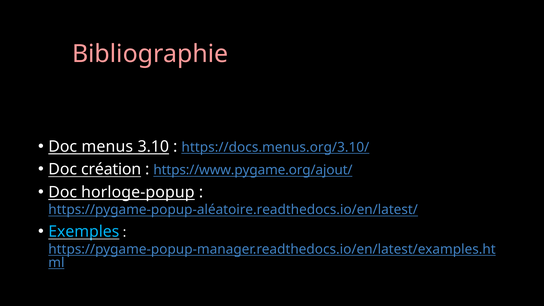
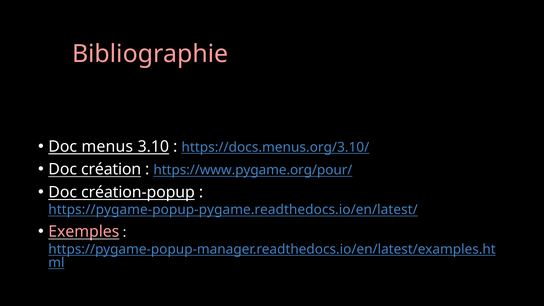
https://www.pygame.org/ajout/: https://www.pygame.org/ajout/ -> https://www.pygame.org/pour/ (253, 170)
horloge-popup: horloge-popup -> création-popup (138, 192)
https://pygame-popup-aléatoire.readthedocs.io/en/latest/: https://pygame-popup-aléatoire.readthedocs.io/en/latest/ -> https://pygame-popup-pygame.readthedocs.io/en/latest/ (233, 210)
Exemples colour: light blue -> pink (84, 232)
